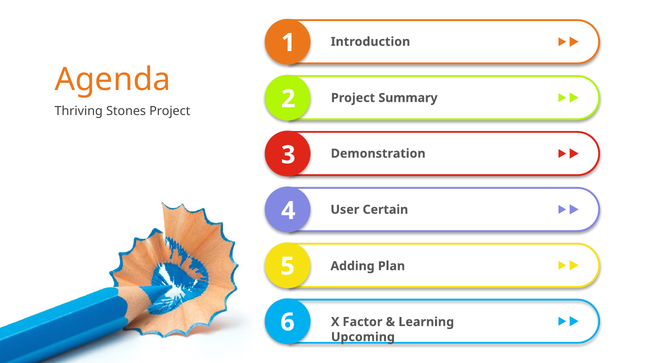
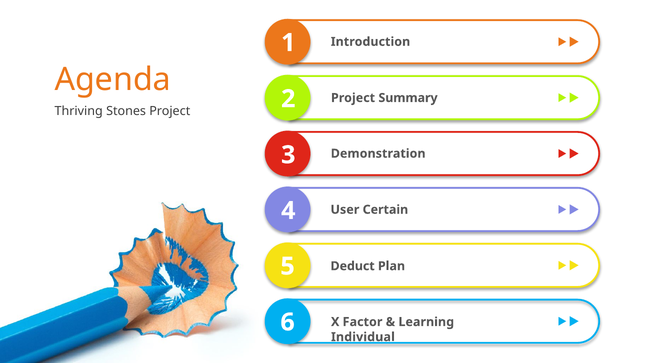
Adding: Adding -> Deduct (353, 266)
Upcoming: Upcoming -> Individual (363, 337)
